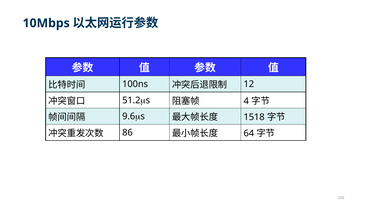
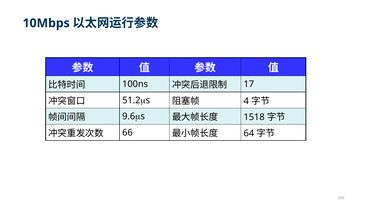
12: 12 -> 17 (249, 84)
86: 86 -> 66 (127, 132)
